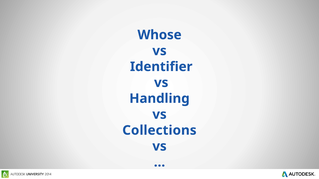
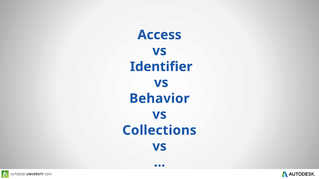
Whose: Whose -> Access (160, 35)
Handling: Handling -> Behavior (159, 99)
